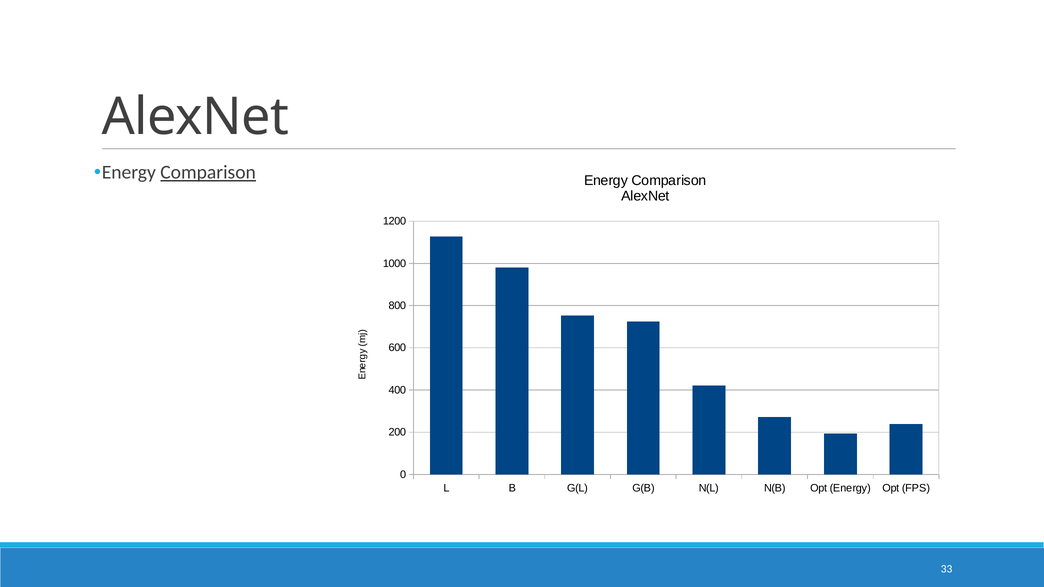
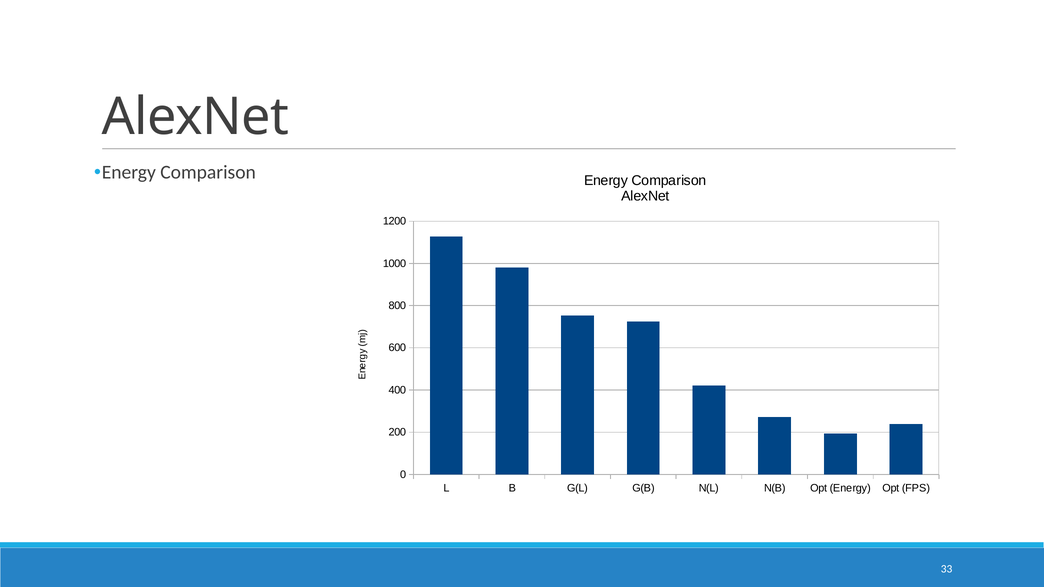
Comparison underline: present -> none (208, 172)
